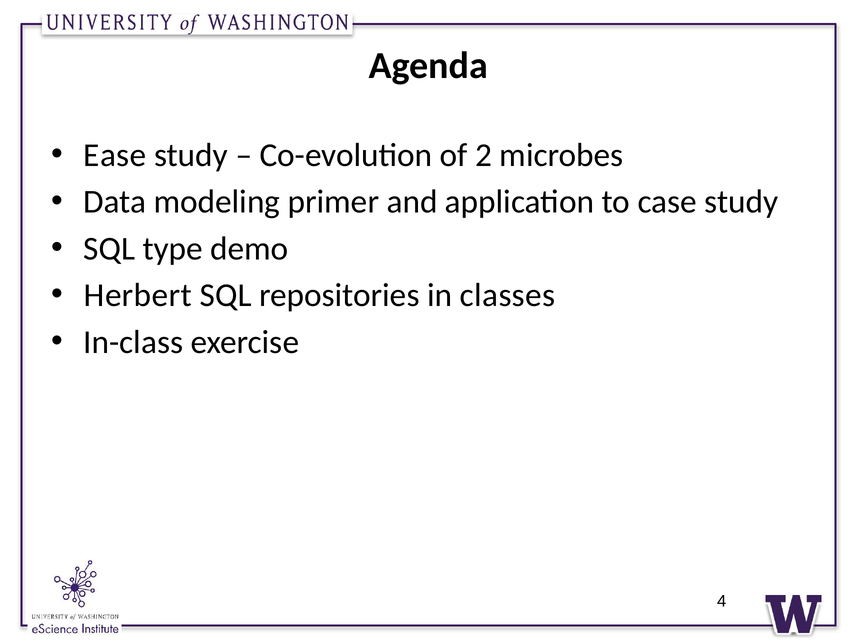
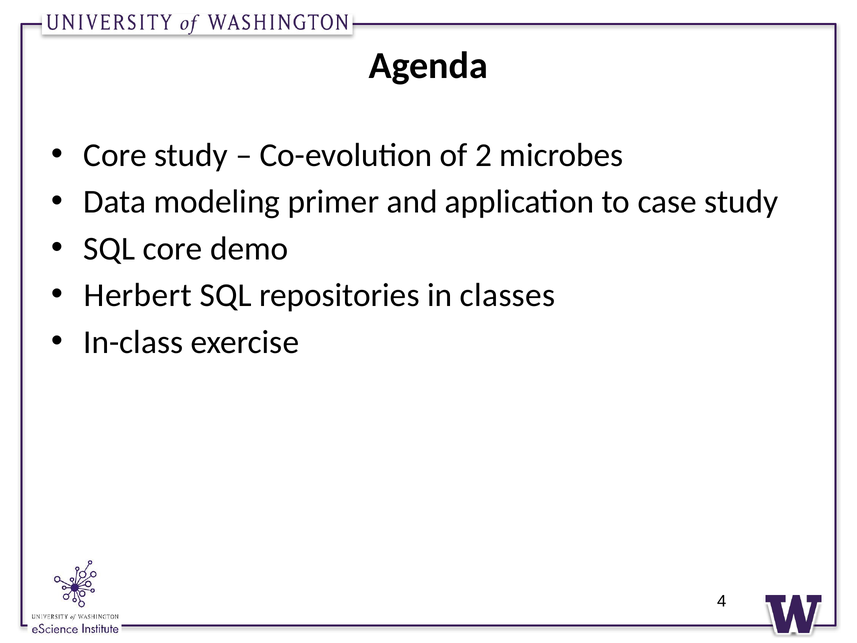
Ease: Ease -> Core (115, 155)
SQL type: type -> core (173, 248)
